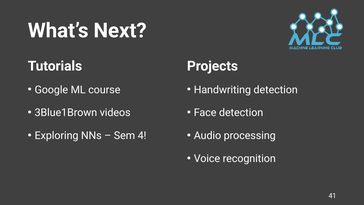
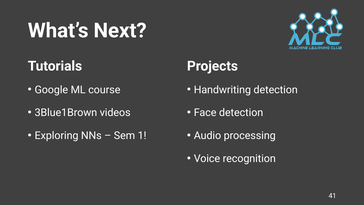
4: 4 -> 1 (142, 135)
